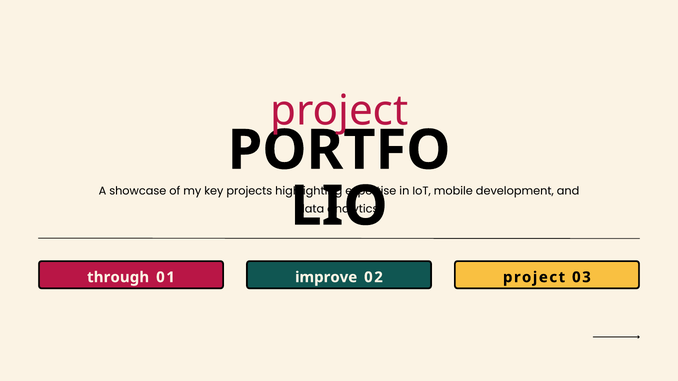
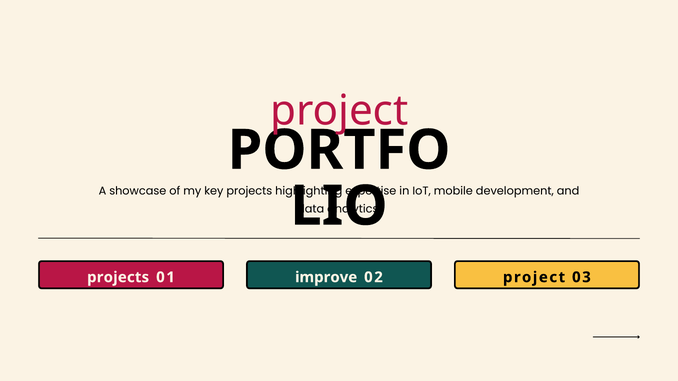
through: through -> projects (118, 278)
